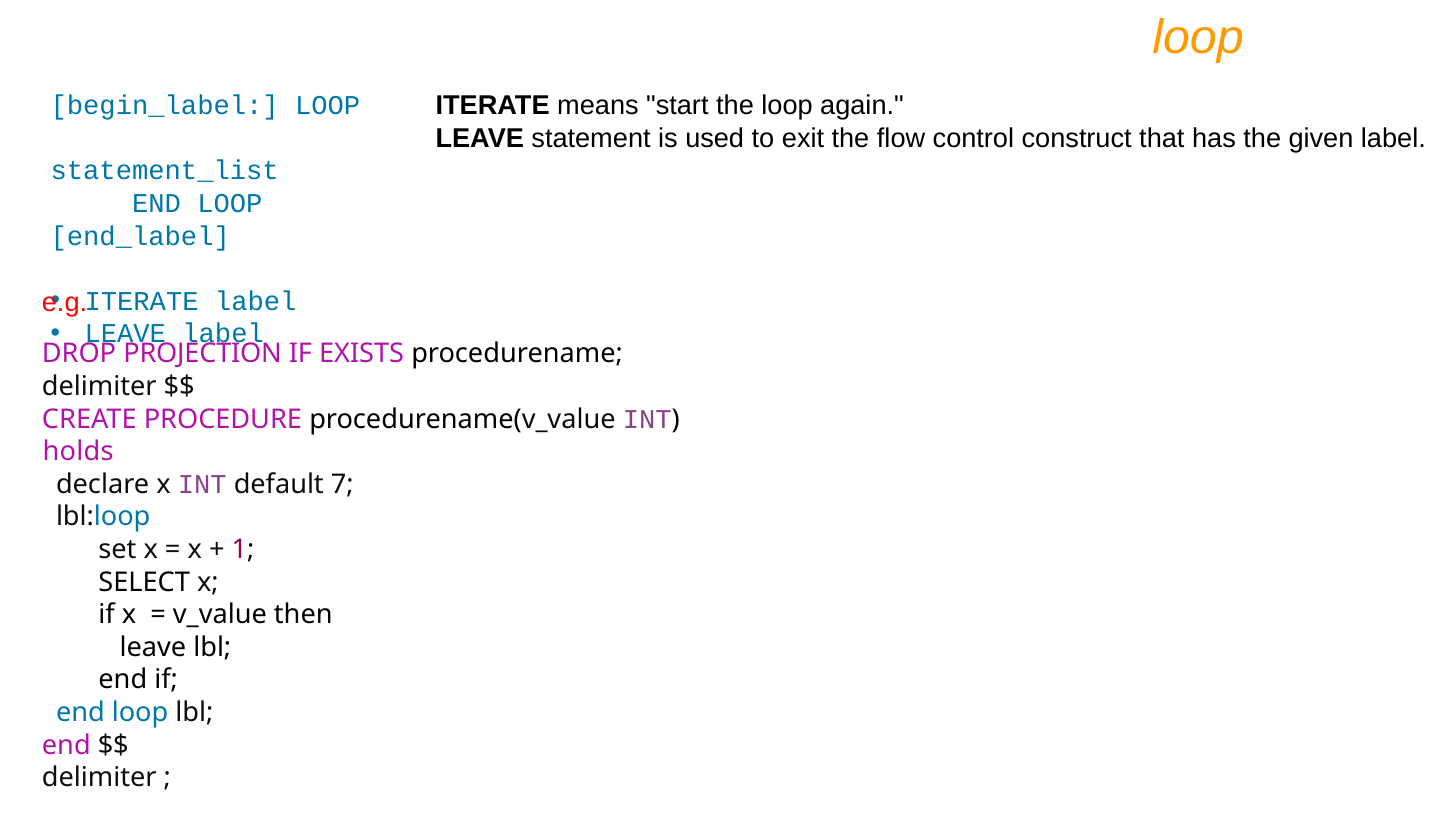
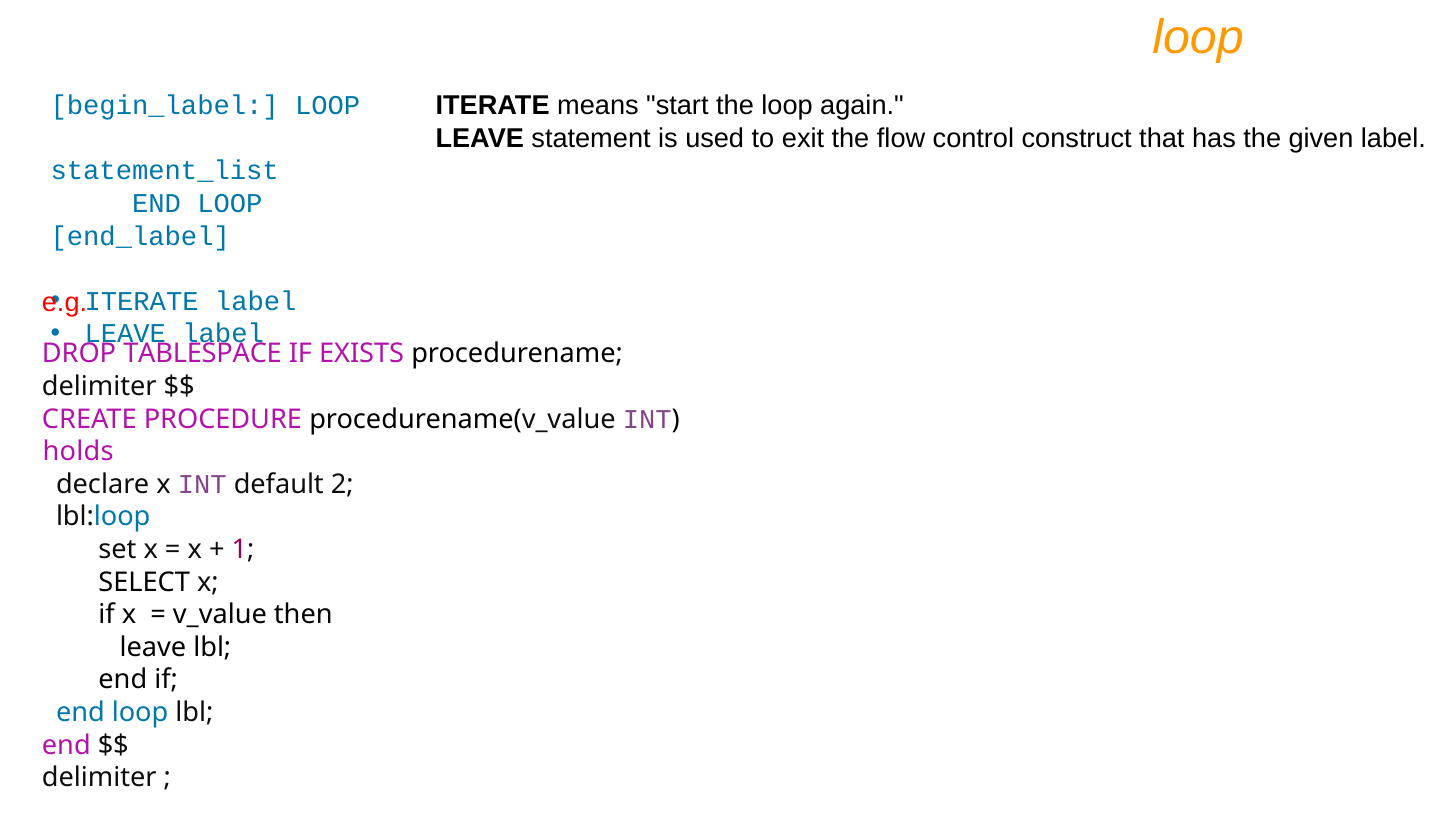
PROJECTION: PROJECTION -> TABLESPACE (203, 354)
7: 7 -> 2 (342, 484)
